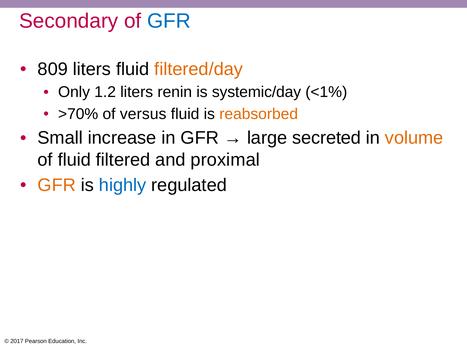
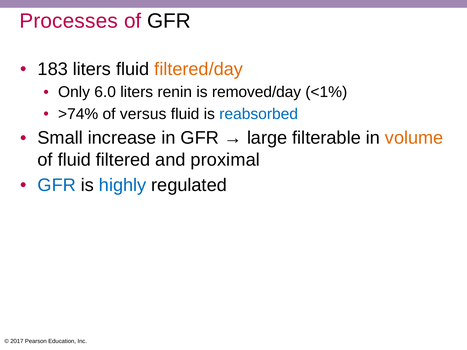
Secondary: Secondary -> Processes (69, 21)
GFR colour: blue -> black (169, 21)
809: 809 -> 183 (53, 69)
1.2: 1.2 -> 6.0 (105, 92)
systemic/day: systemic/day -> removed/day (257, 92)
>70%: >70% -> >74% (78, 114)
reabsorbed colour: orange -> blue (259, 114)
secreted: secreted -> filterable (327, 138)
GFR colour: orange -> blue (57, 185)
